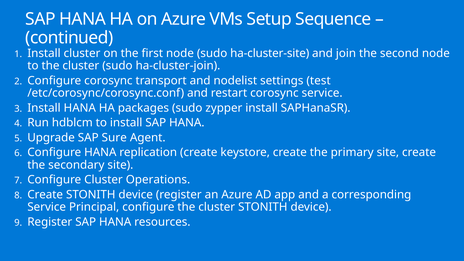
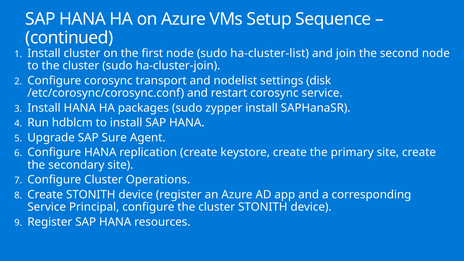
ha-cluster-site: ha-cluster-site -> ha-cluster-list (270, 53)
test: test -> disk (319, 81)
